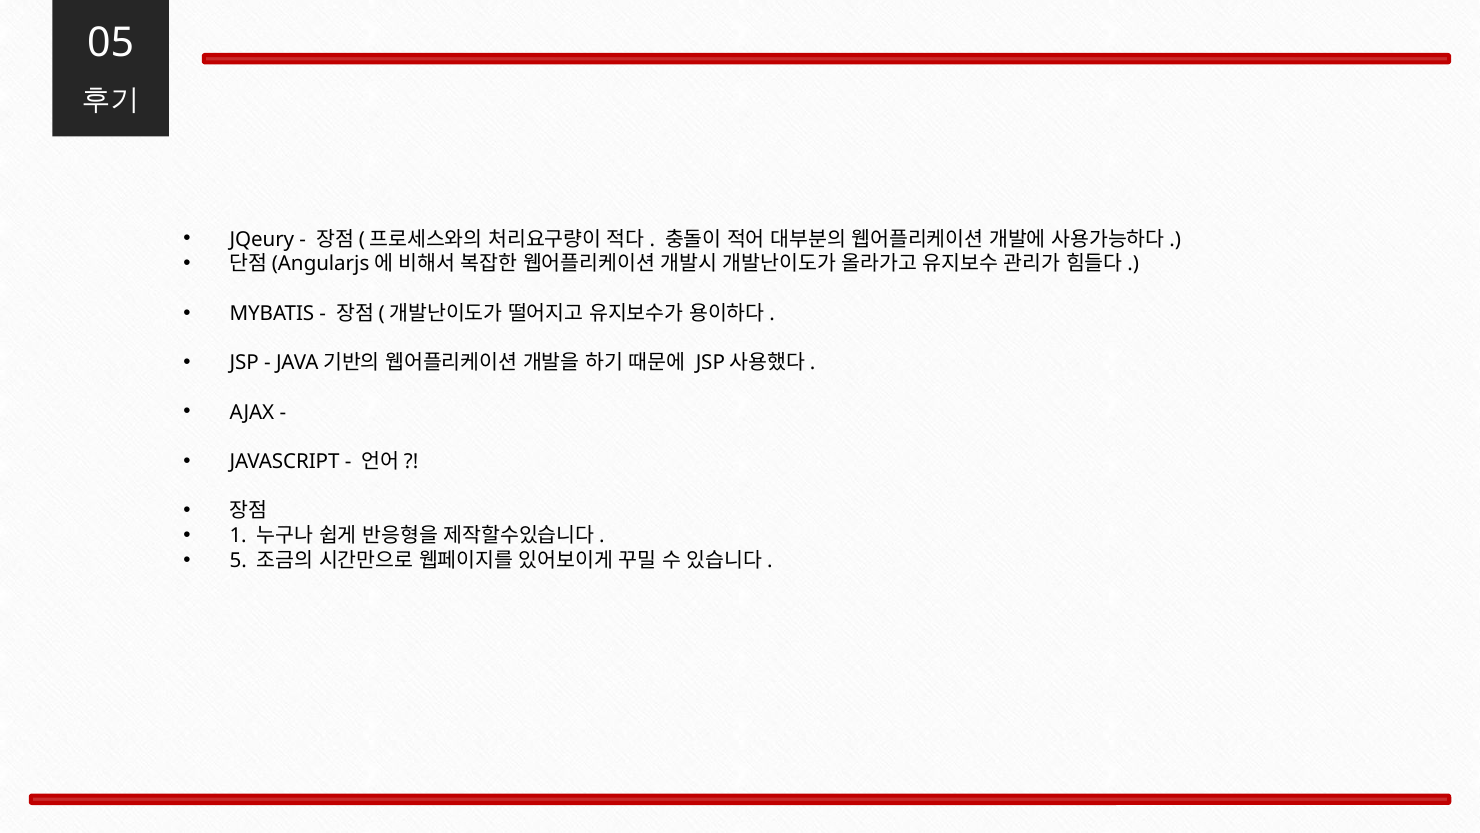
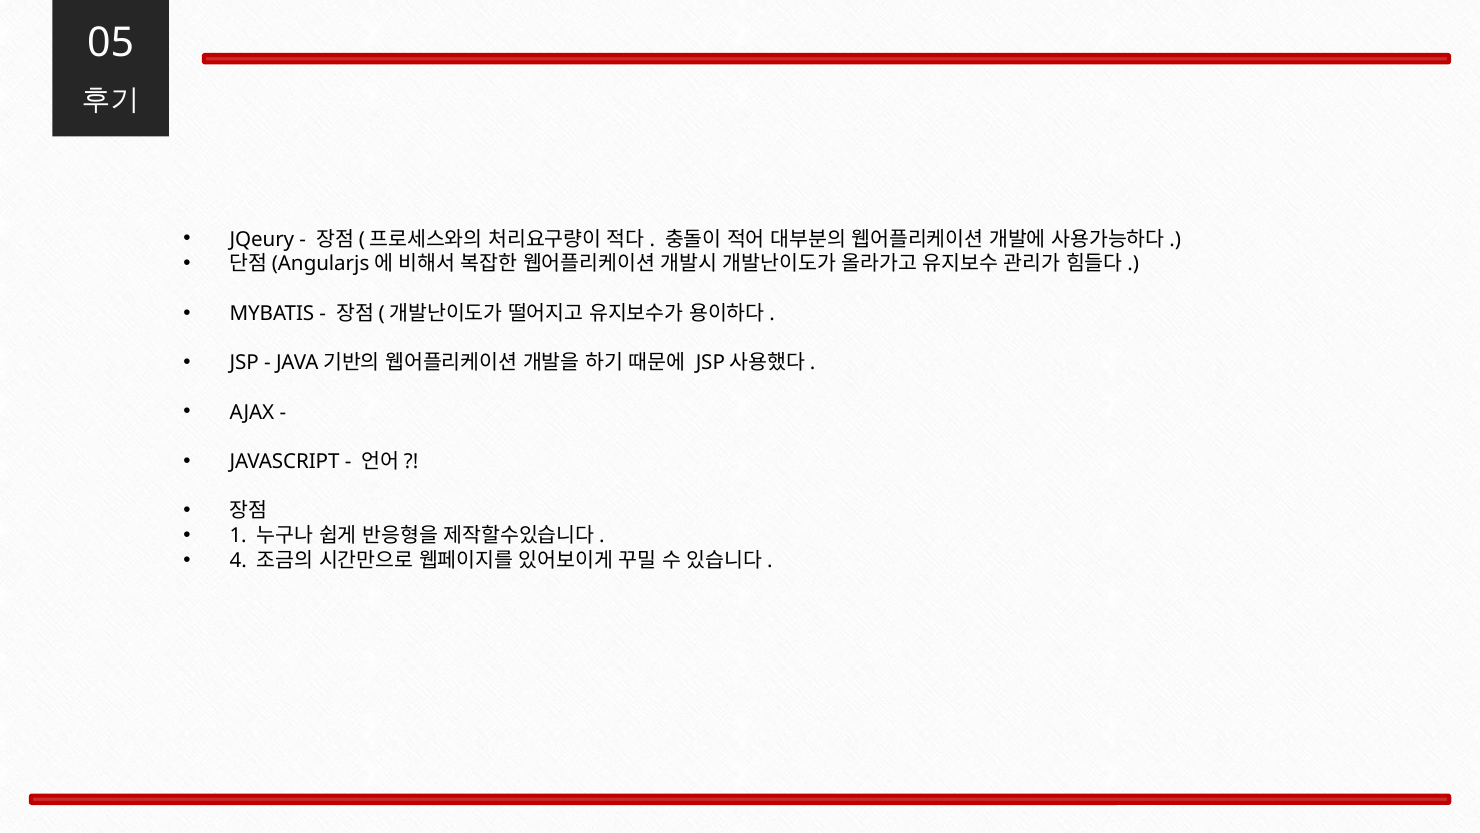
5: 5 -> 4 (238, 560)
